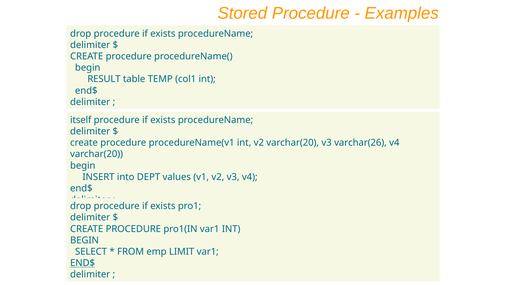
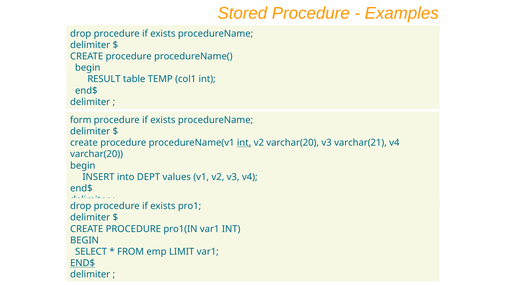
itself: itself -> form (81, 120)
int underline: none -> present (244, 143)
varchar(26: varchar(26 -> varchar(21 (360, 143)
